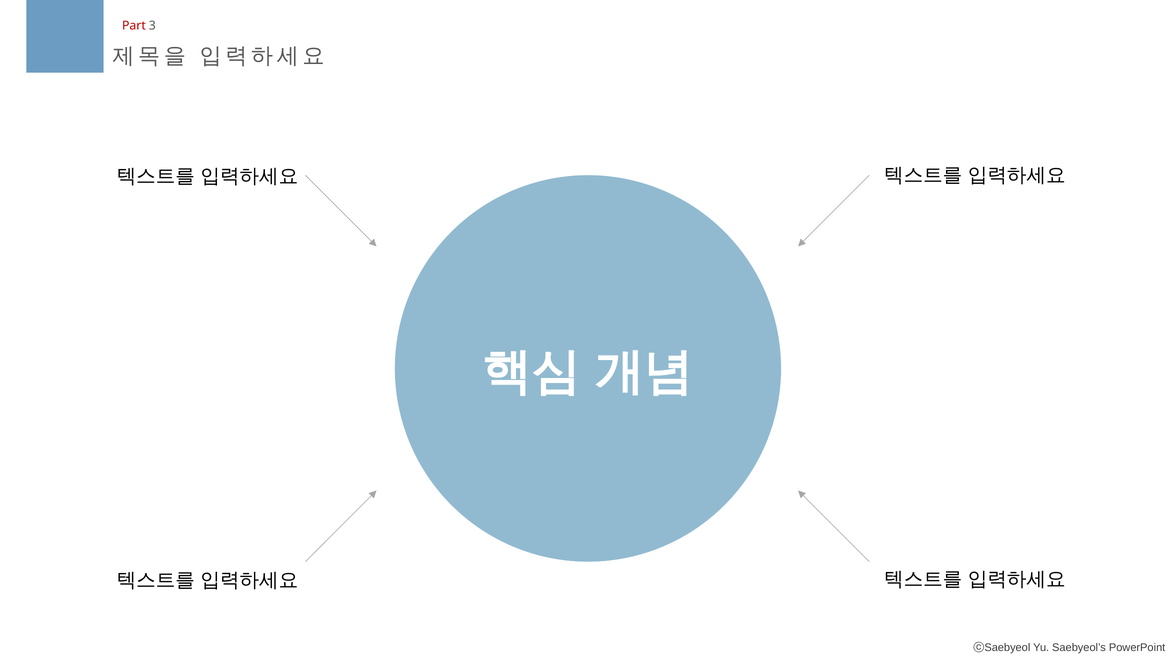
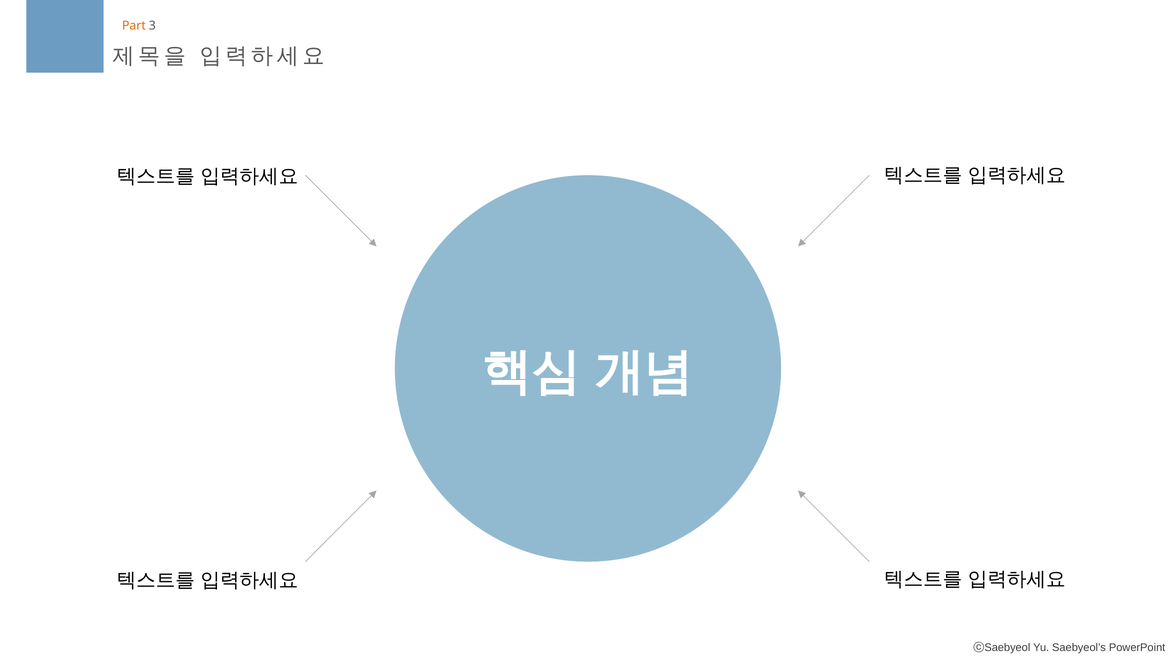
Part colour: red -> orange (134, 26)
